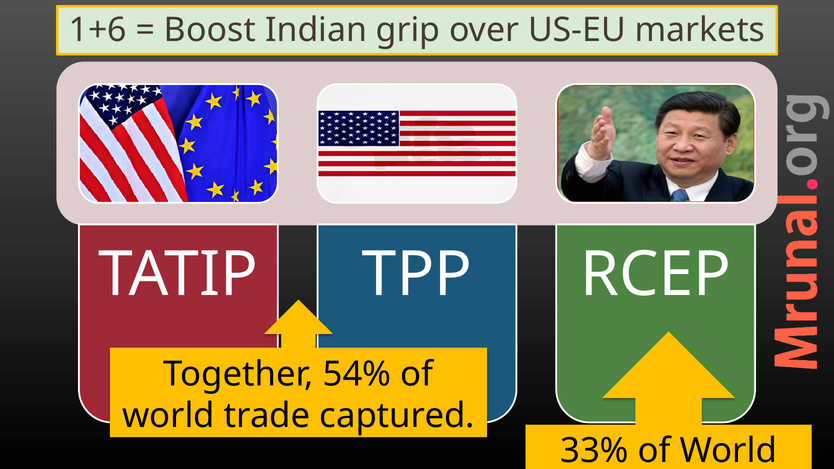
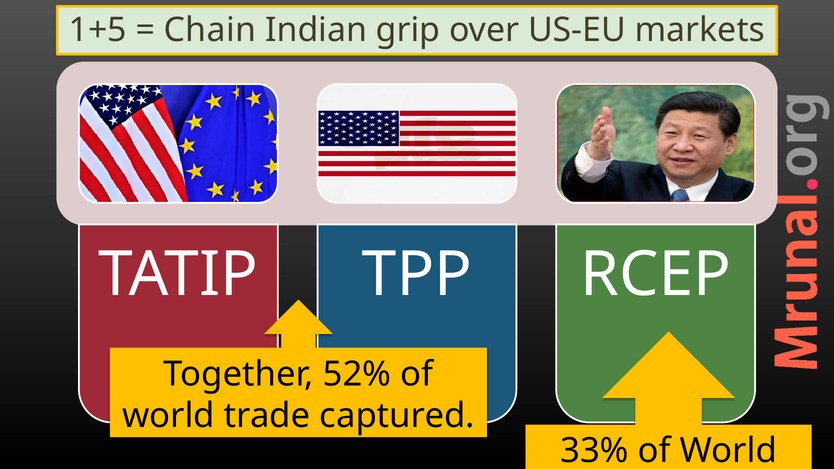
1+6: 1+6 -> 1+5 (98, 30)
Boost: Boost -> Chain (210, 30)
54%: 54% -> 52% (357, 374)
